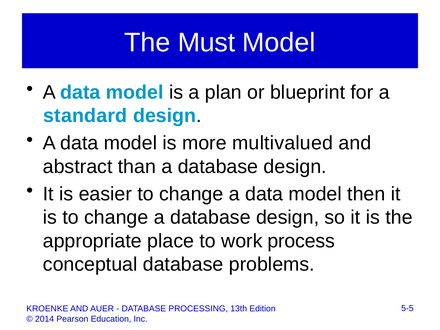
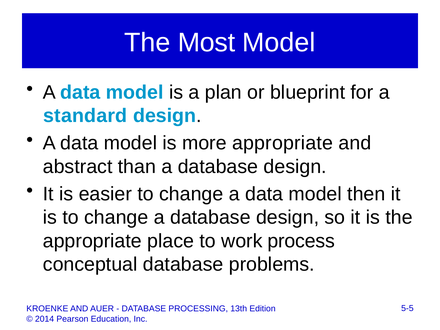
Must: Must -> Most (207, 43)
more multivalued: multivalued -> appropriate (283, 143)
